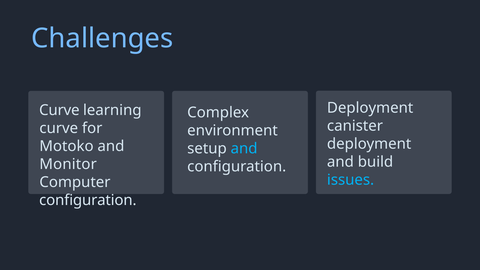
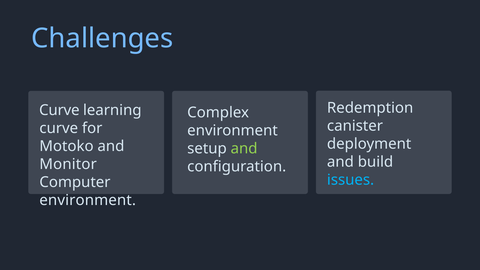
Deployment: Deployment -> Redemption (370, 108)
and colour: light blue -> light green (244, 149)
configuration: configuration -> environment (88, 200)
